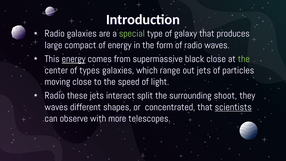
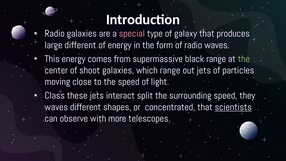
special colour: light green -> pink (132, 34)
large compact: compact -> different (80, 45)
energy underline: present -> none (74, 59)
black close: close -> range (216, 59)
types: types -> shoot (90, 70)
Radio: Radio -> Class (55, 96)
surrounding shoot: shoot -> speed (225, 96)
